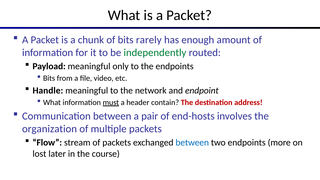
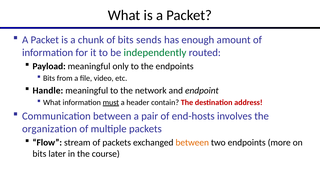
rarely: rarely -> sends (149, 40)
between colour: blue -> orange (192, 143)
lost: lost -> bits (39, 154)
